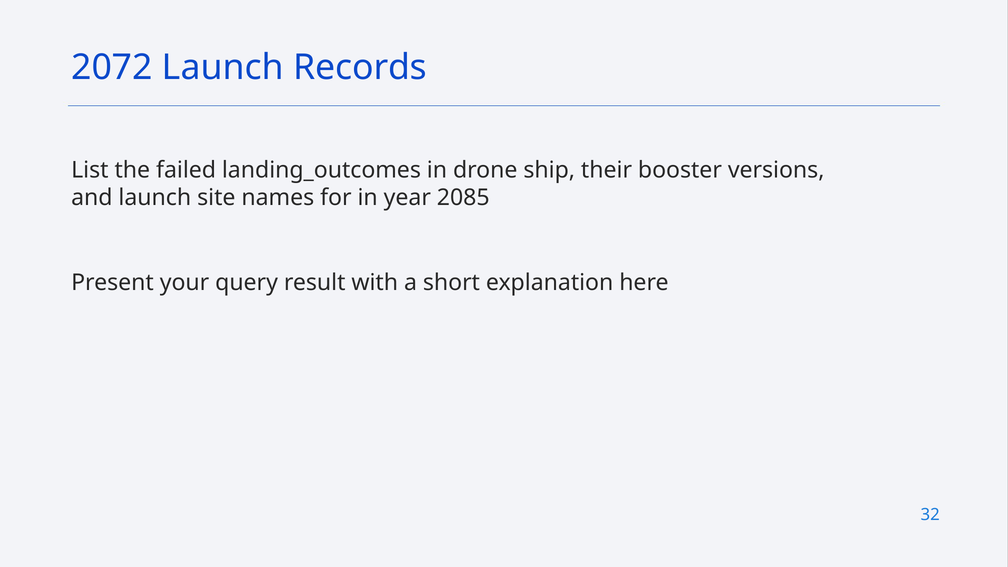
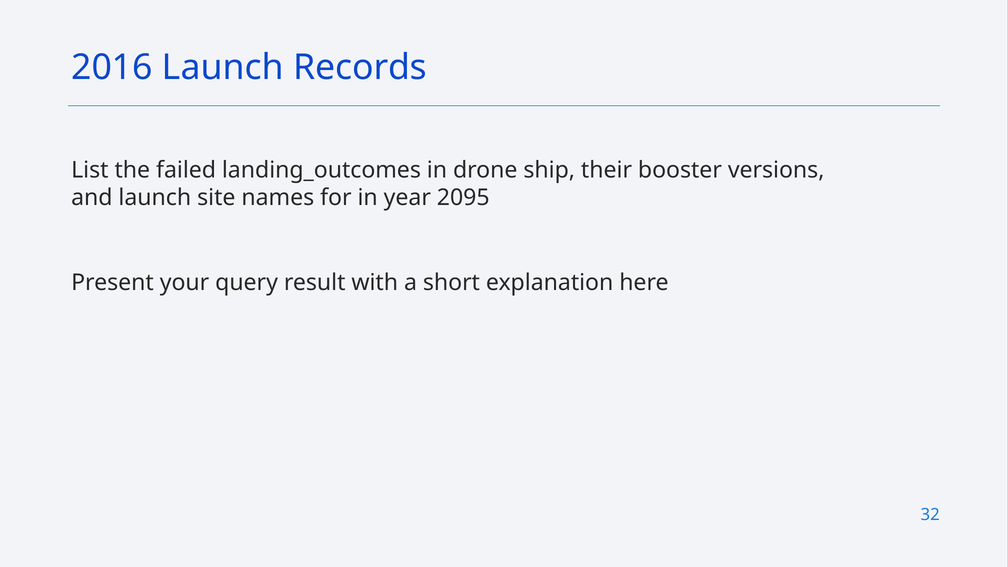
2072: 2072 -> 2016 (112, 67)
2085: 2085 -> 2095 (463, 198)
